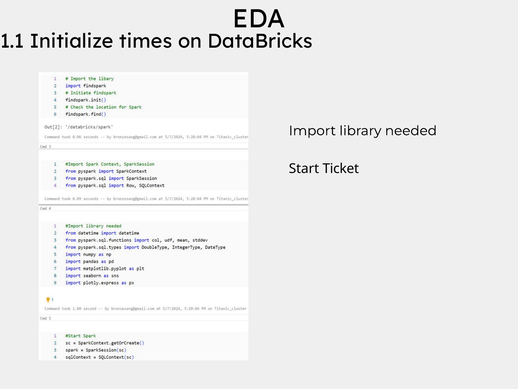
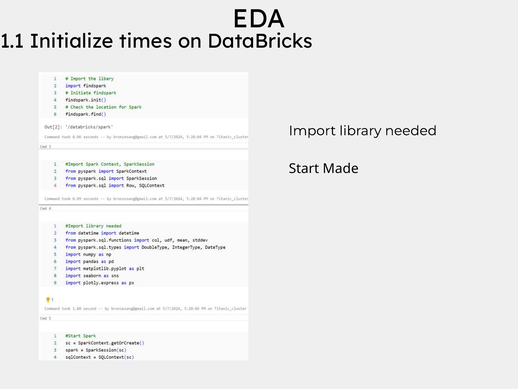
Ticket: Ticket -> Made (341, 168)
